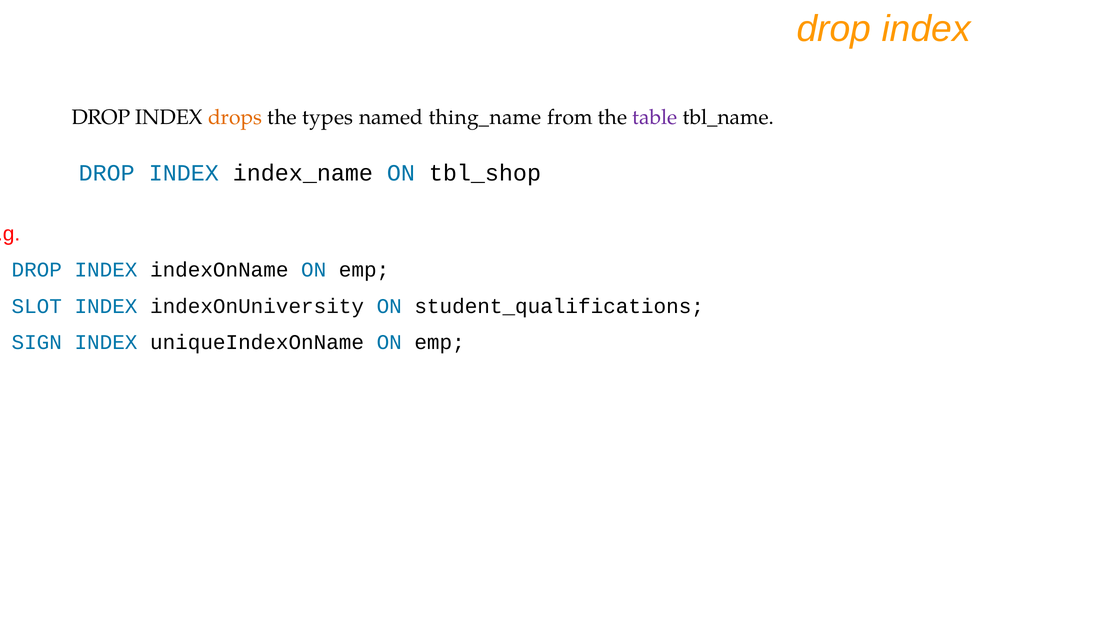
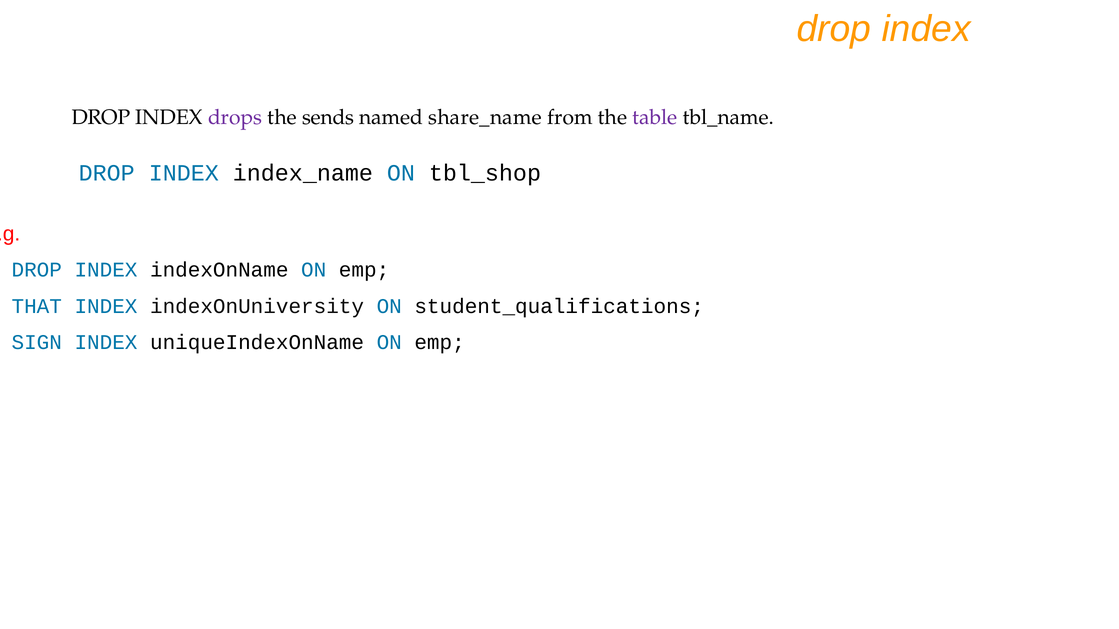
drops colour: orange -> purple (235, 117)
types: types -> sends (328, 117)
thing_name: thing_name -> share_name (485, 117)
SLOT: SLOT -> THAT (37, 306)
